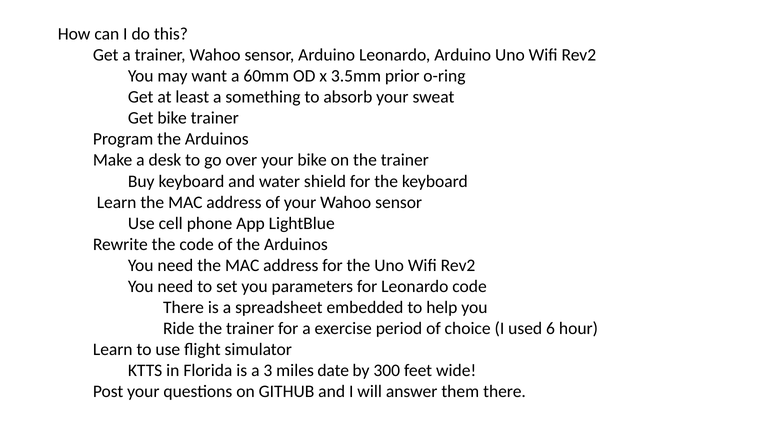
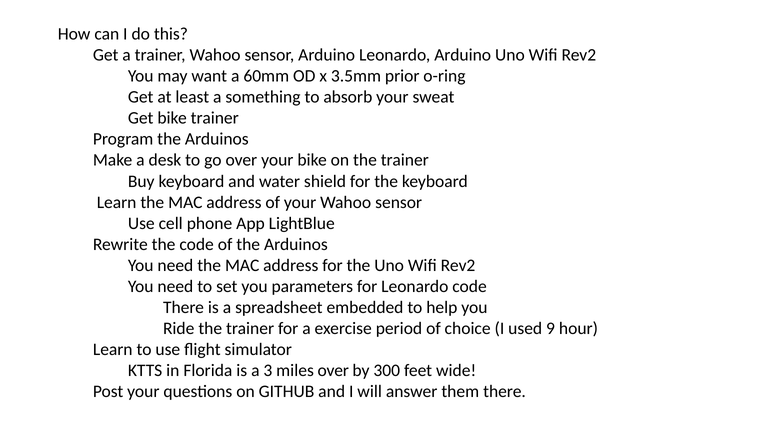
6: 6 -> 9 (551, 328)
miles date: date -> over (333, 370)
